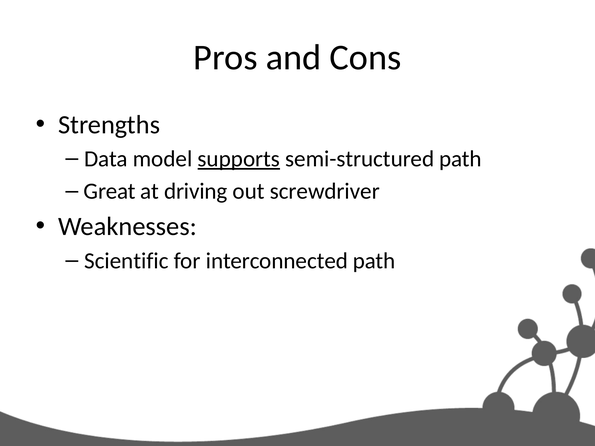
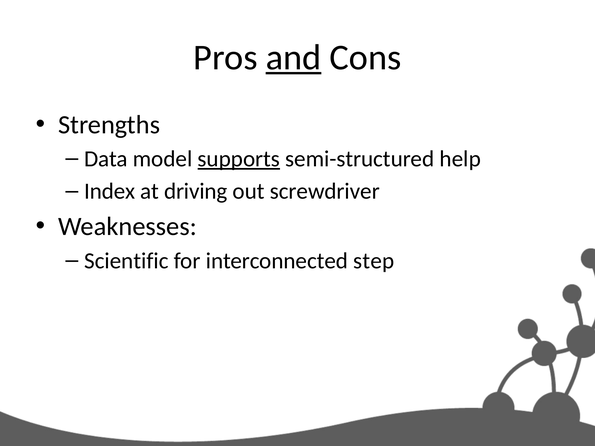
and underline: none -> present (294, 58)
semi-structured path: path -> help (460, 159)
Great: Great -> Index (110, 191)
interconnected path: path -> step (374, 261)
